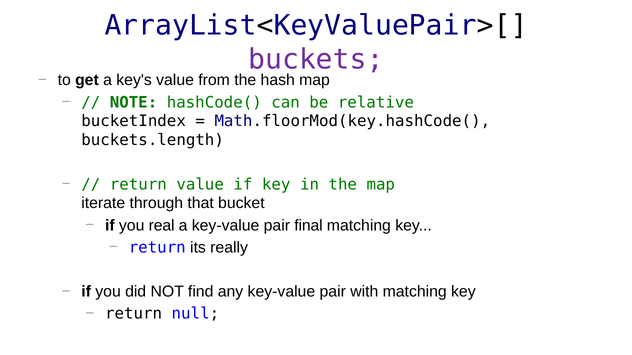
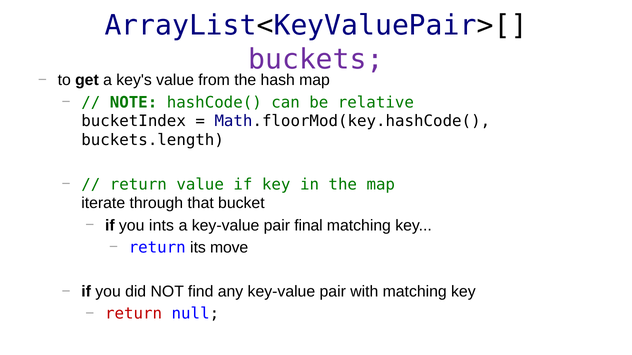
real: real -> ints (161, 226)
really: really -> move (229, 248)
return colour: black -> red (134, 314)
